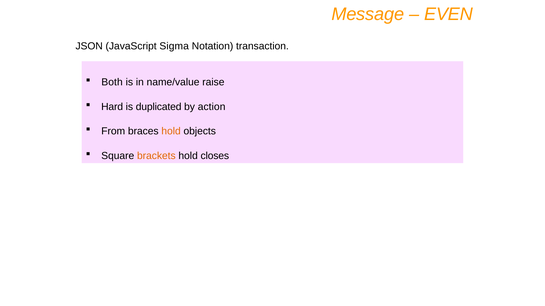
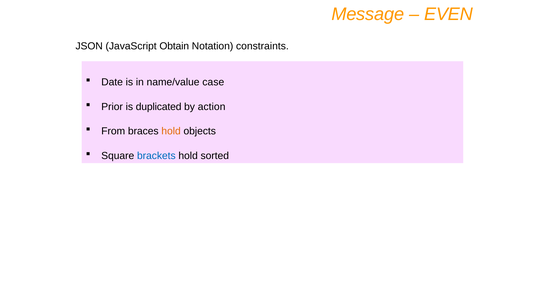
Sigma: Sigma -> Obtain (174, 46)
transaction: transaction -> constraints (262, 46)
Both: Both -> Date (112, 82)
raise: raise -> case (213, 82)
Hard: Hard -> Prior (112, 107)
brackets colour: orange -> blue (156, 156)
closes: closes -> sorted (215, 156)
